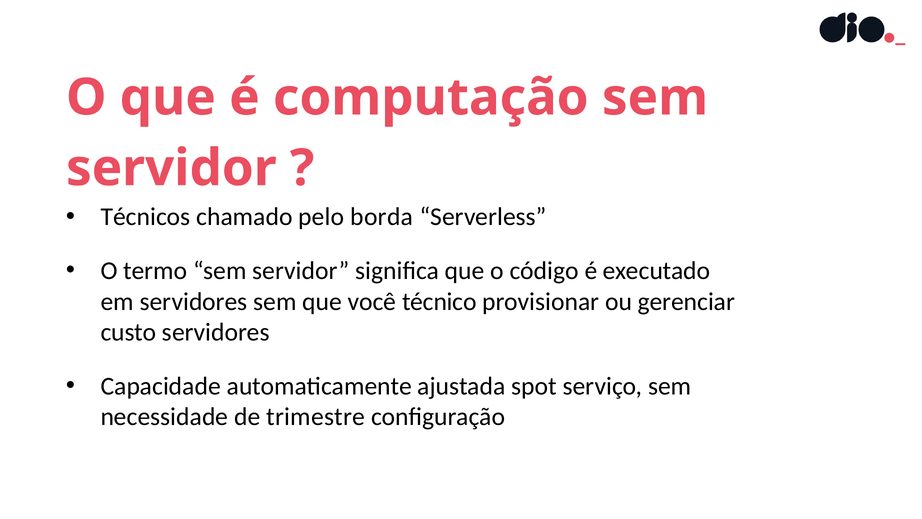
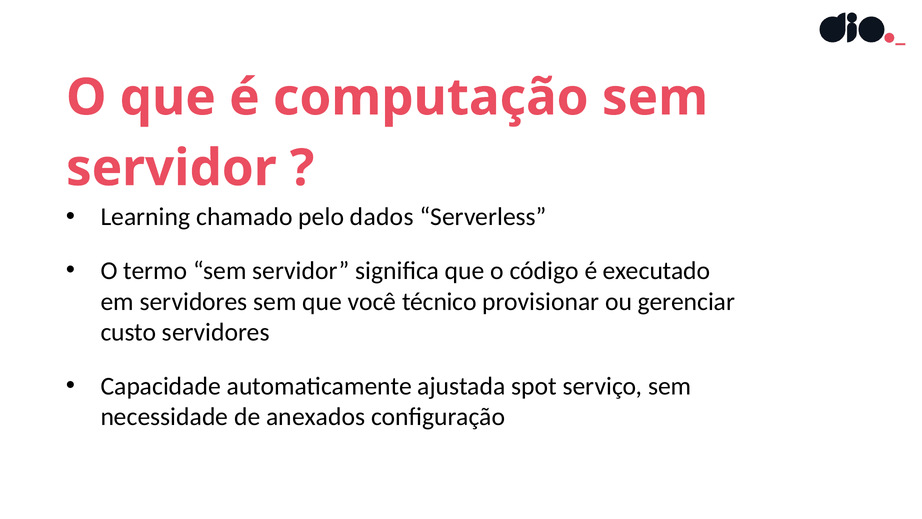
Técnicos: Técnicos -> Learning (145, 217)
borda: borda -> dados (382, 217)
trimestre: trimestre -> anexados (316, 417)
